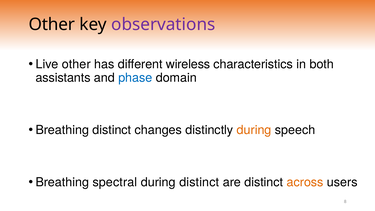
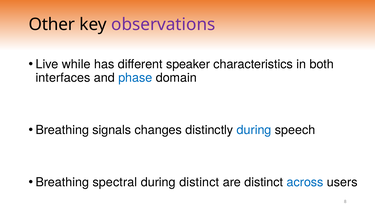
Live other: other -> while (76, 64)
wireless: wireless -> speaker (188, 64)
assistants: assistants -> interfaces (63, 78)
Breathing distinct: distinct -> signals (112, 130)
during colour: orange -> blue (254, 130)
across colour: orange -> blue (305, 182)
